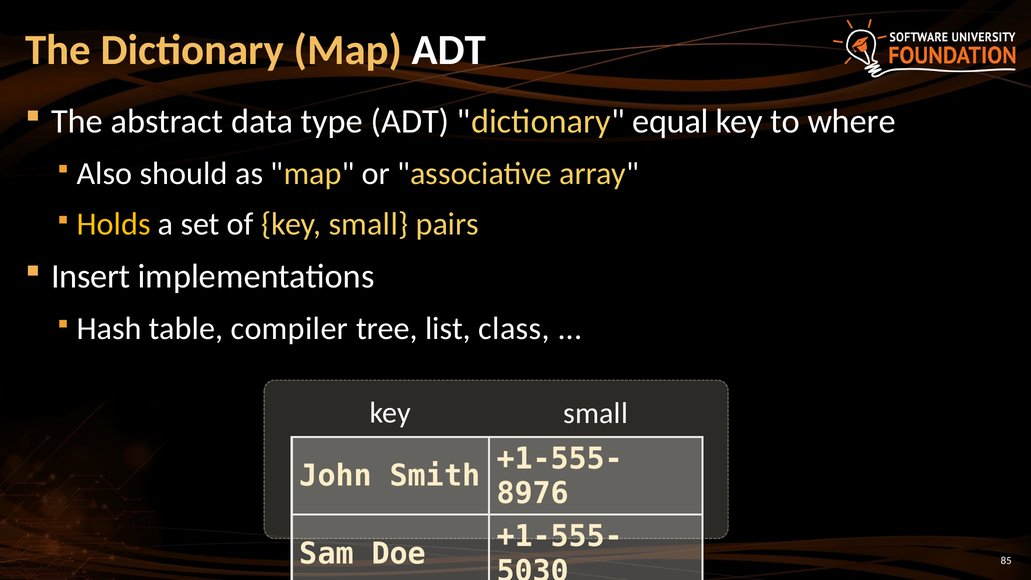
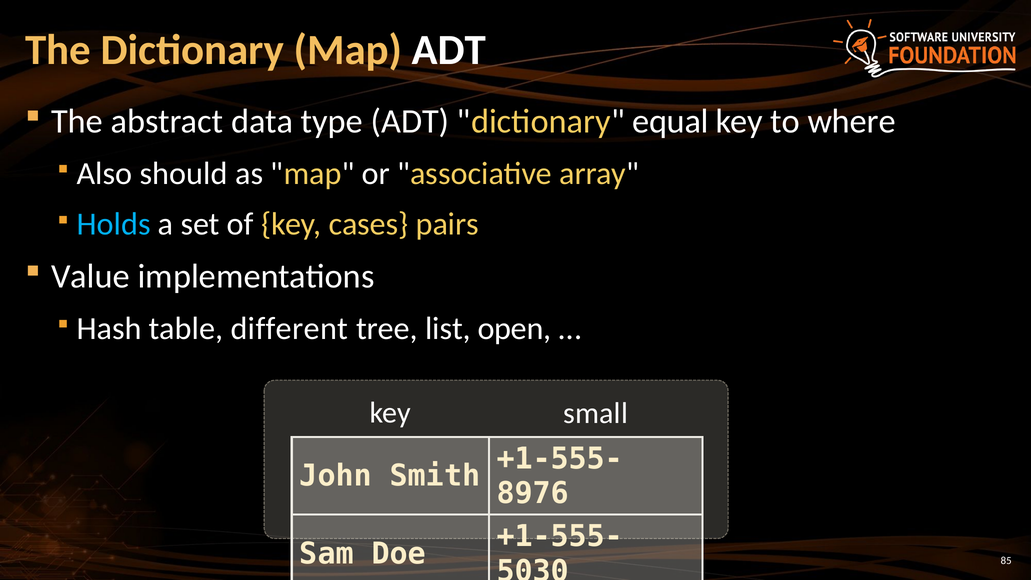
Holds colour: yellow -> light blue (114, 224)
of key small: small -> cases (369, 224)
Insert: Insert -> Value (90, 276)
compiler: compiler -> different (289, 328)
class: class -> open (514, 328)
